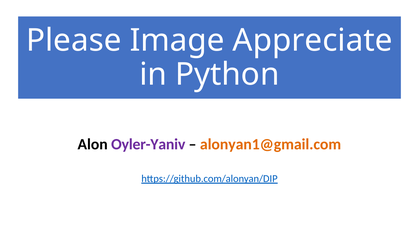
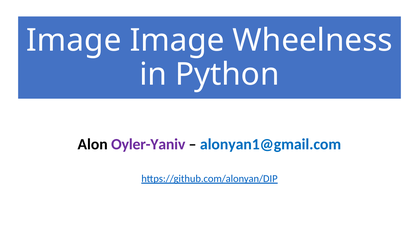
Please: Please -> Image (74, 40)
Appreciate: Appreciate -> Wheelness (313, 40)
alonyan1@gmail.com colour: orange -> blue (271, 144)
